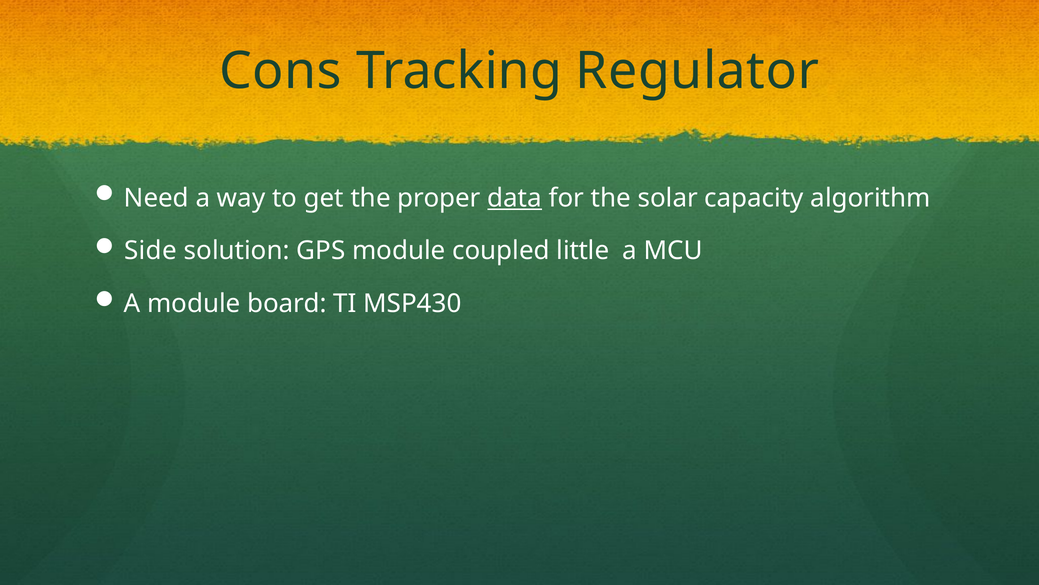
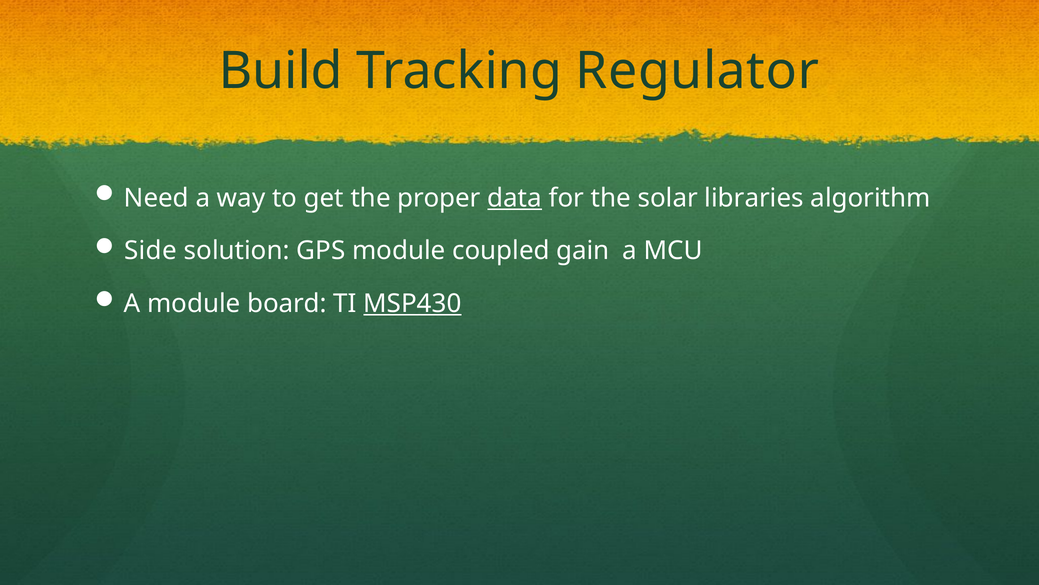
Cons: Cons -> Build (281, 71)
capacity: capacity -> libraries (754, 198)
little: little -> gain (583, 251)
MSP430 underline: none -> present (412, 303)
